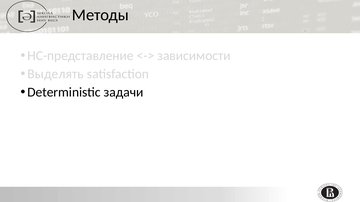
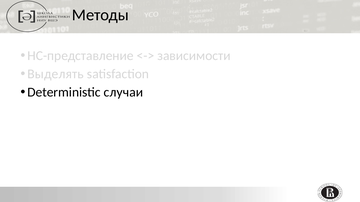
задачи: задачи -> случаи (123, 92)
